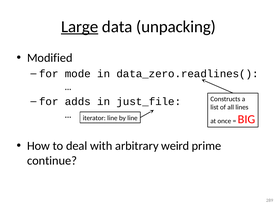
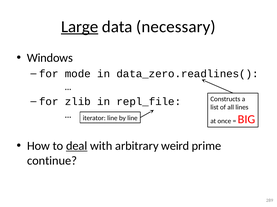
unpacking: unpacking -> necessary (176, 27)
Modified: Modified -> Windows (50, 58)
adds: adds -> zlib (78, 102)
just_file: just_file -> repl_file (149, 102)
deal underline: none -> present (77, 146)
